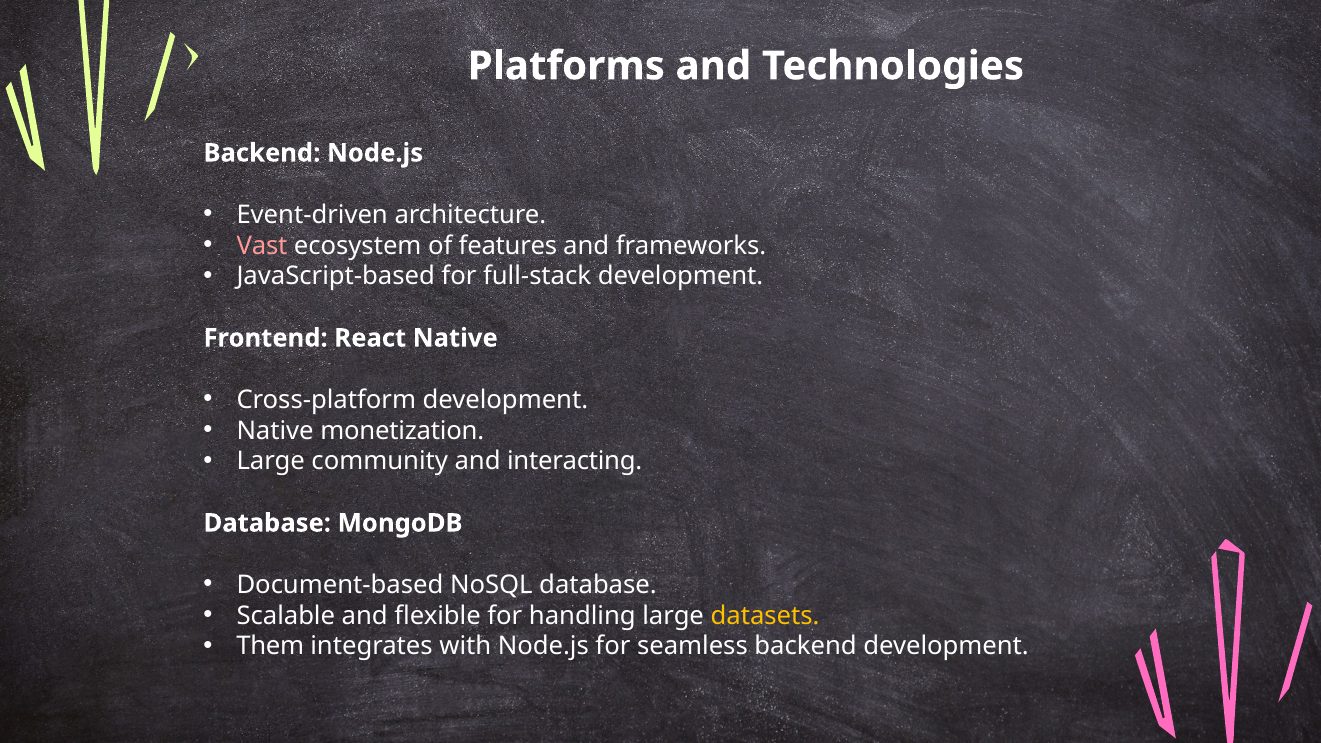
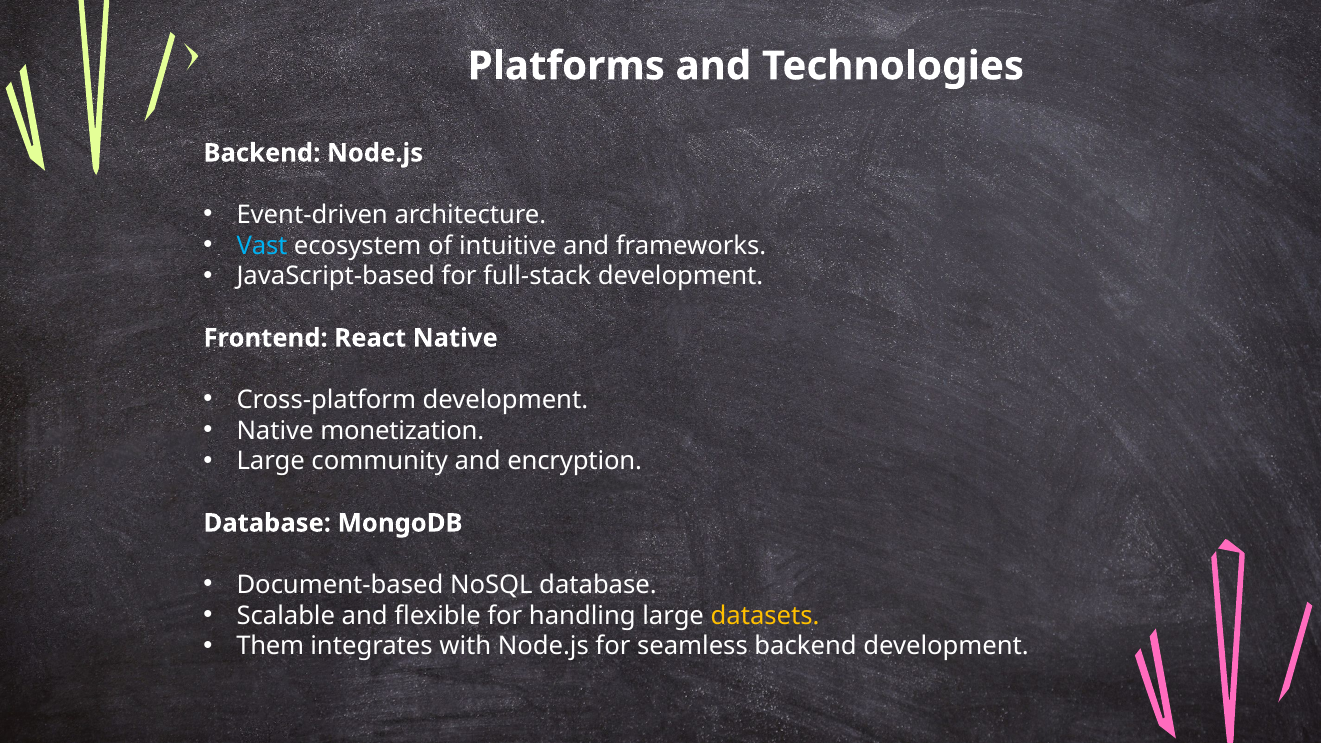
Vast colour: pink -> light blue (262, 246)
features: features -> intuitive (508, 246)
interacting: interacting -> encryption (575, 461)
